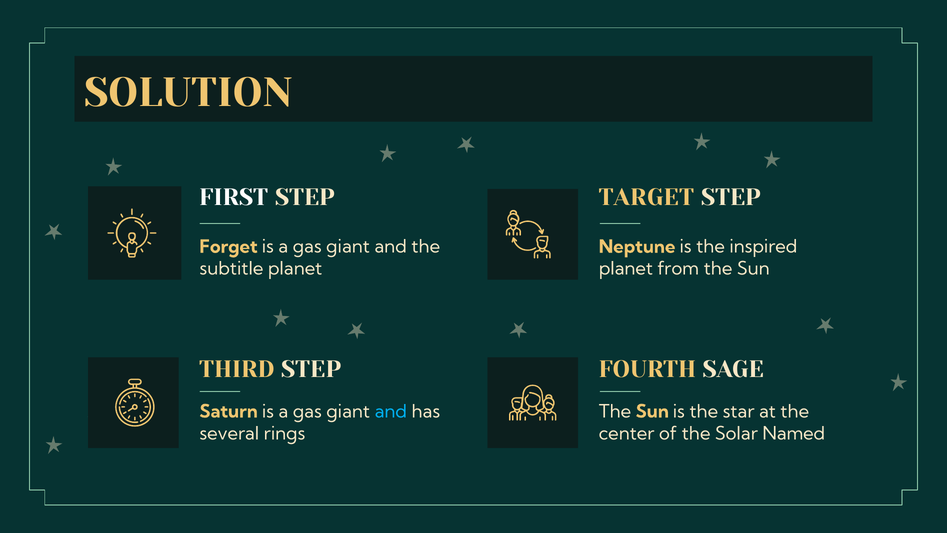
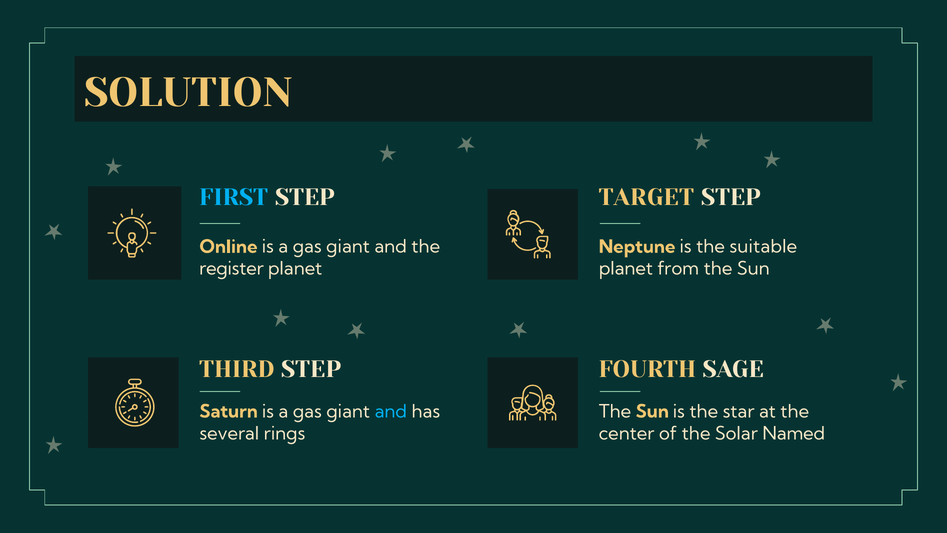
FIRST colour: white -> light blue (234, 197)
Forget: Forget -> Online (228, 247)
inspired: inspired -> suitable (763, 247)
subtitle: subtitle -> register (232, 269)
